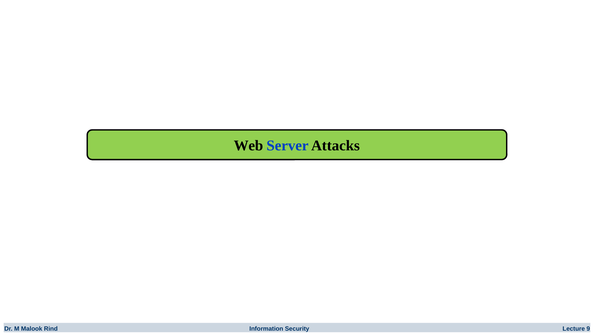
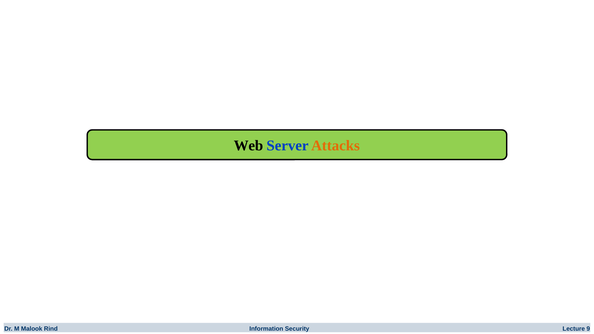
Attacks colour: black -> orange (336, 146)
